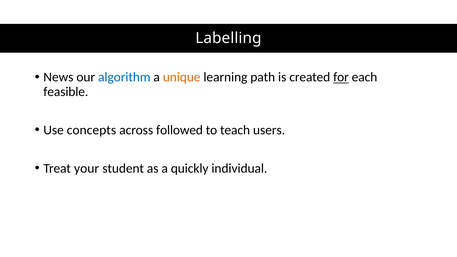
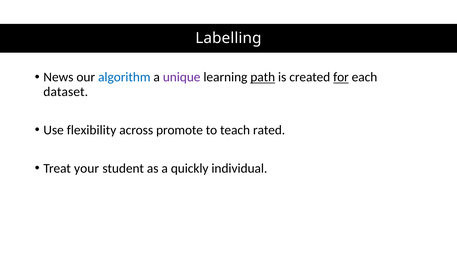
unique colour: orange -> purple (182, 77)
path underline: none -> present (263, 77)
feasible: feasible -> dataset (66, 92)
concepts: concepts -> flexibility (92, 130)
followed: followed -> promote (180, 130)
users: users -> rated (269, 130)
